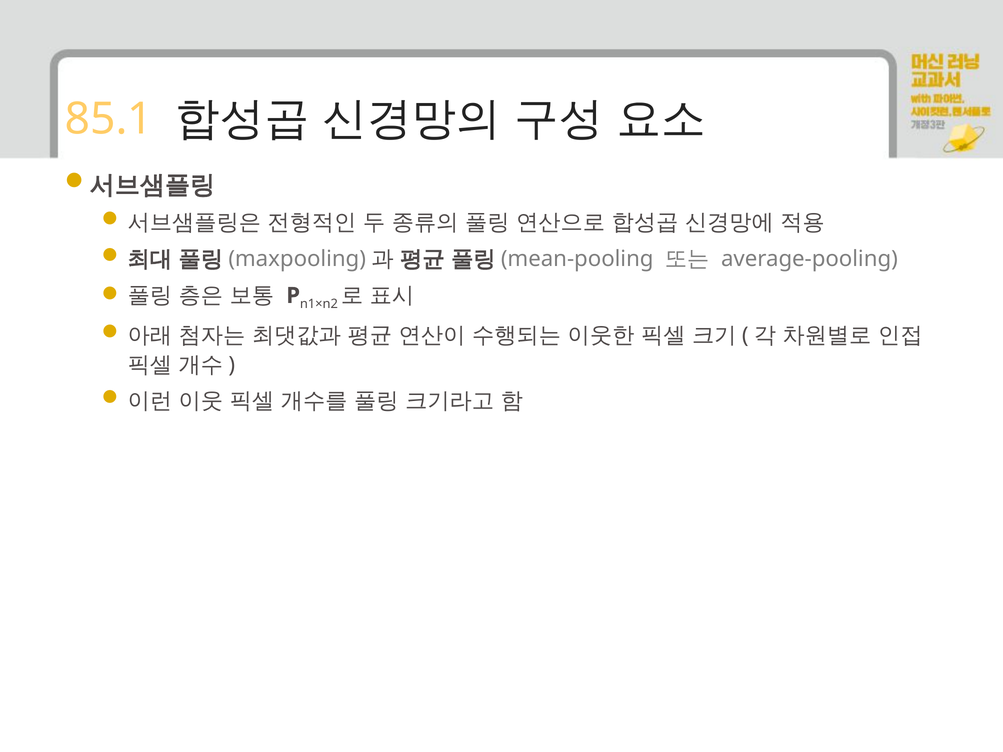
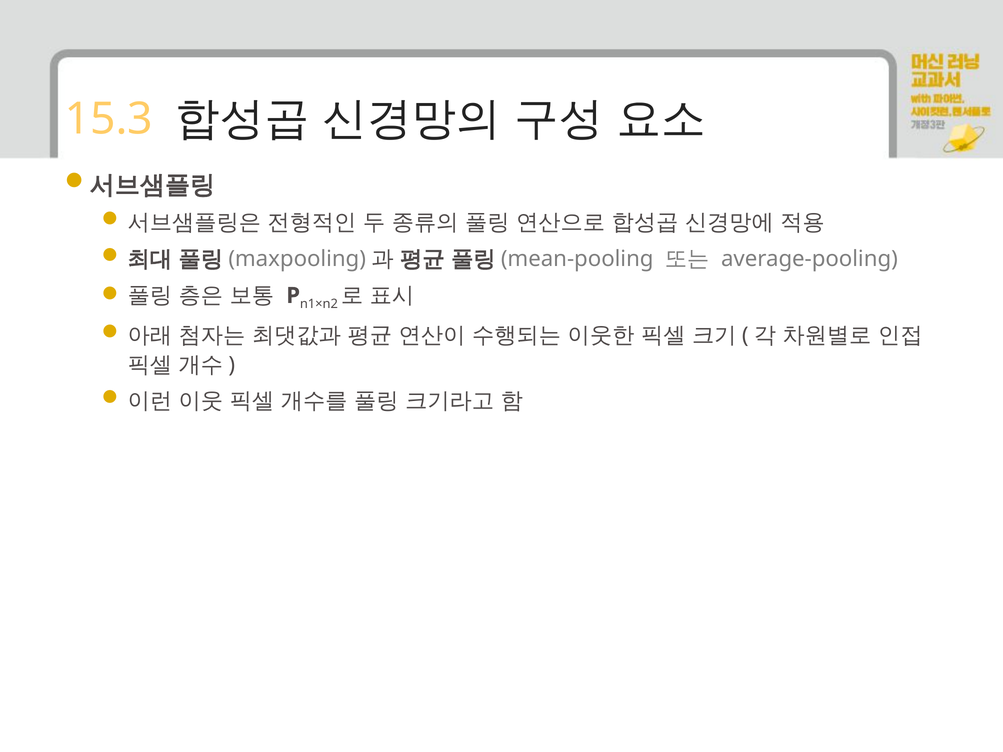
85.1: 85.1 -> 15.3 (109, 119)
